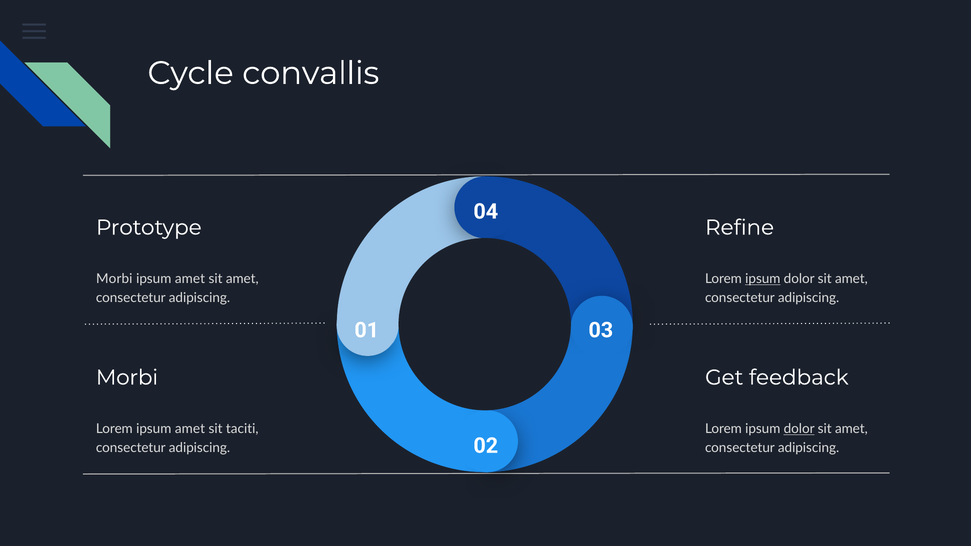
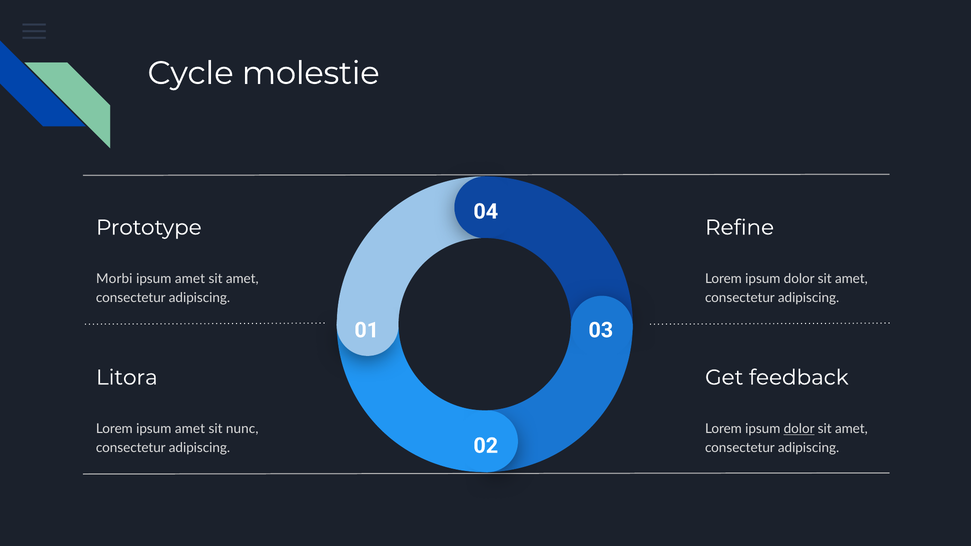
convallis: convallis -> molestie (311, 73)
ipsum underline: present -> none (763, 279)
Morbi: Morbi -> Litora (127, 378)
taciti: taciti -> nunc (242, 429)
